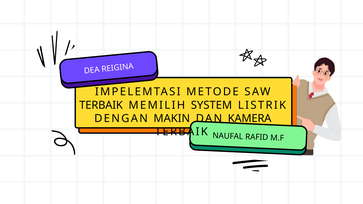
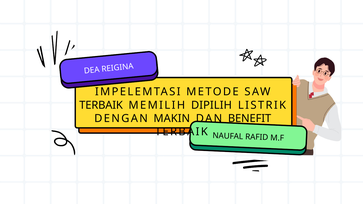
SYSTEM: SYSTEM -> DIPILIH (211, 105)
KAMERA: KAMERA -> BENEFIT (250, 118)
